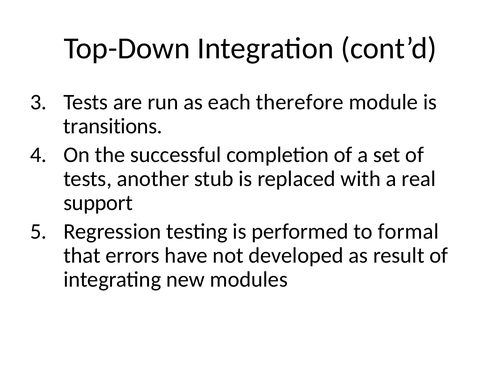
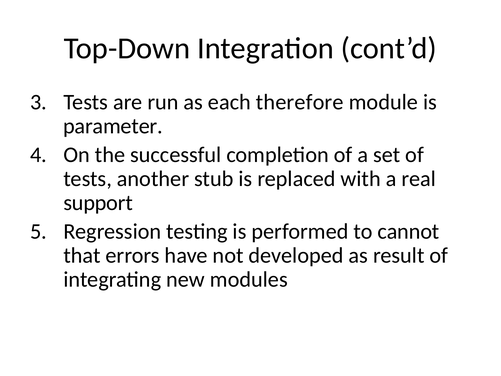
transitions: transitions -> parameter (113, 126)
formal: formal -> cannot (408, 231)
